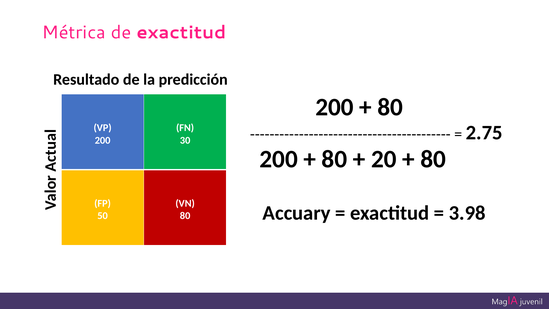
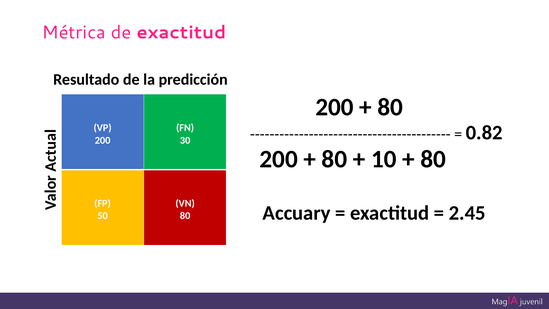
2.75: 2.75 -> 0.82 (484, 133)
20: 20 -> 10 (384, 159)
3.98: 3.98 -> 2.45 (467, 213)
